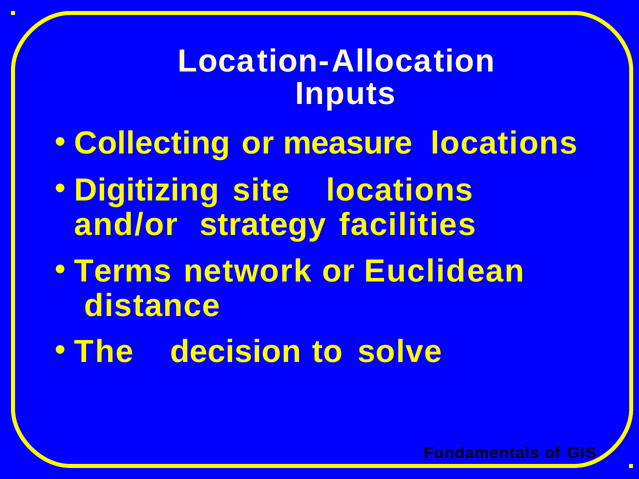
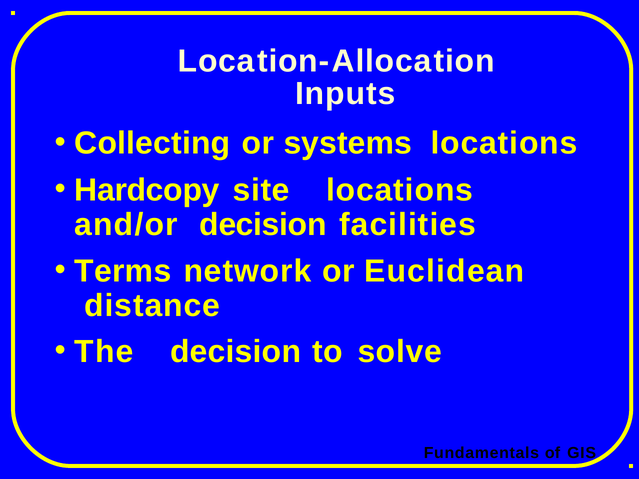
measure: measure -> systems (348, 143)
Digitizing: Digitizing -> Hardcopy (147, 190)
and/or strategy: strategy -> decision (263, 225)
